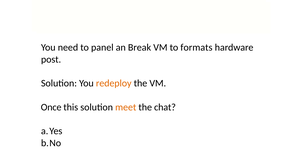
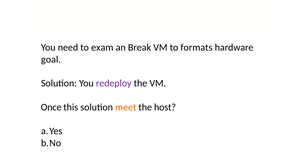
panel: panel -> exam (102, 47)
post: post -> goal (51, 59)
redeploy colour: orange -> purple (114, 83)
chat: chat -> host (165, 107)
